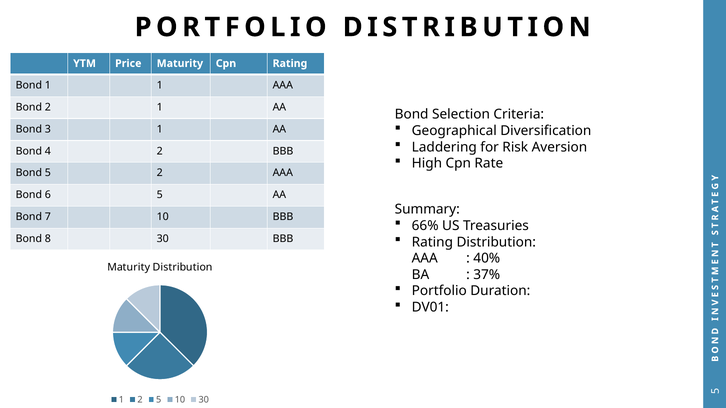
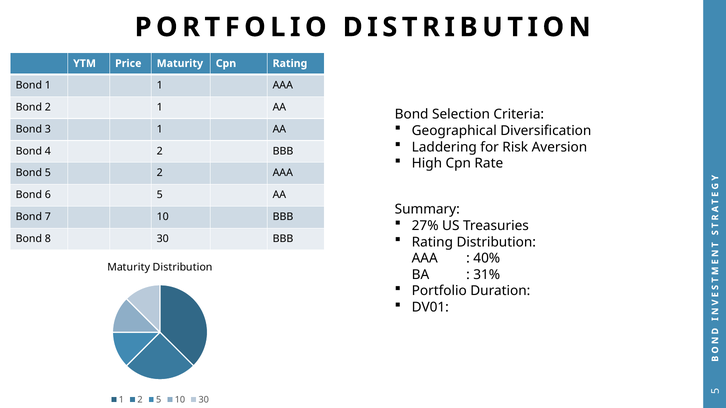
66%: 66% -> 27% (425, 226)
37%: 37% -> 31% (487, 275)
